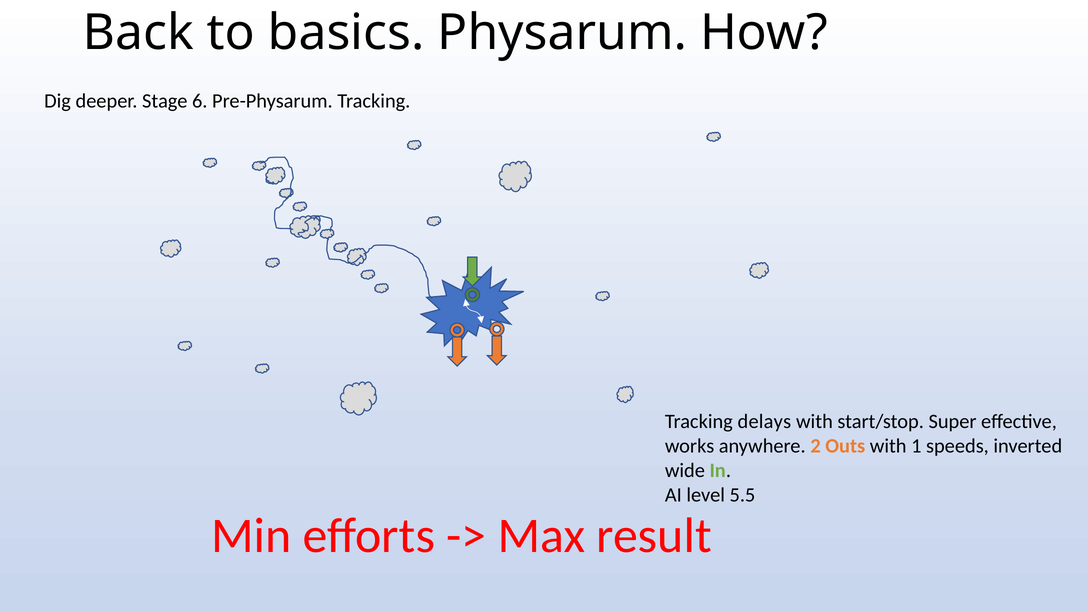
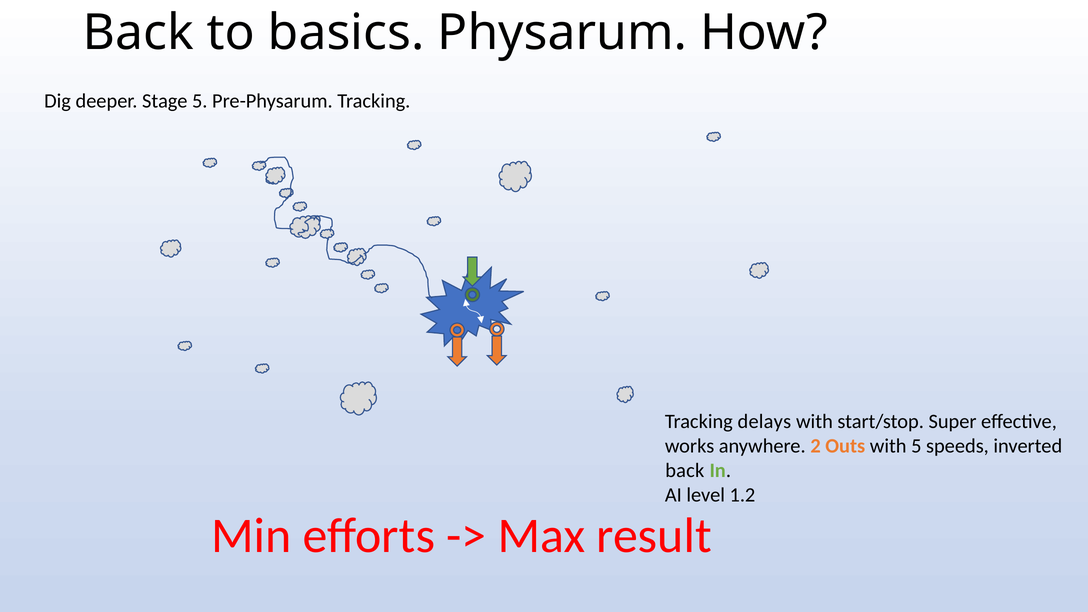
Stage 6: 6 -> 5 (200, 101)
with 1: 1 -> 5 (916, 446)
wide: wide -> back (685, 470)
5.5: 5.5 -> 1.2 (742, 495)
